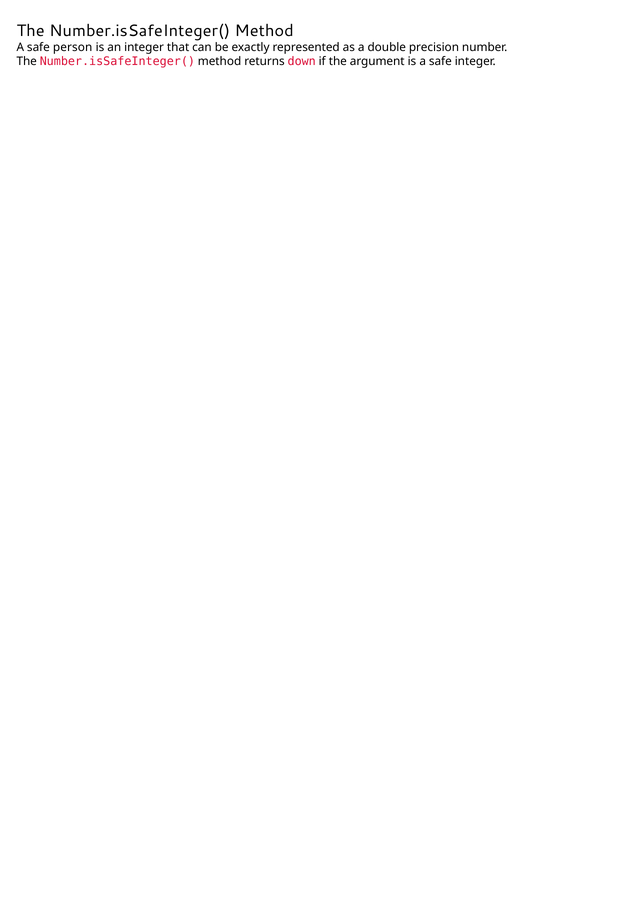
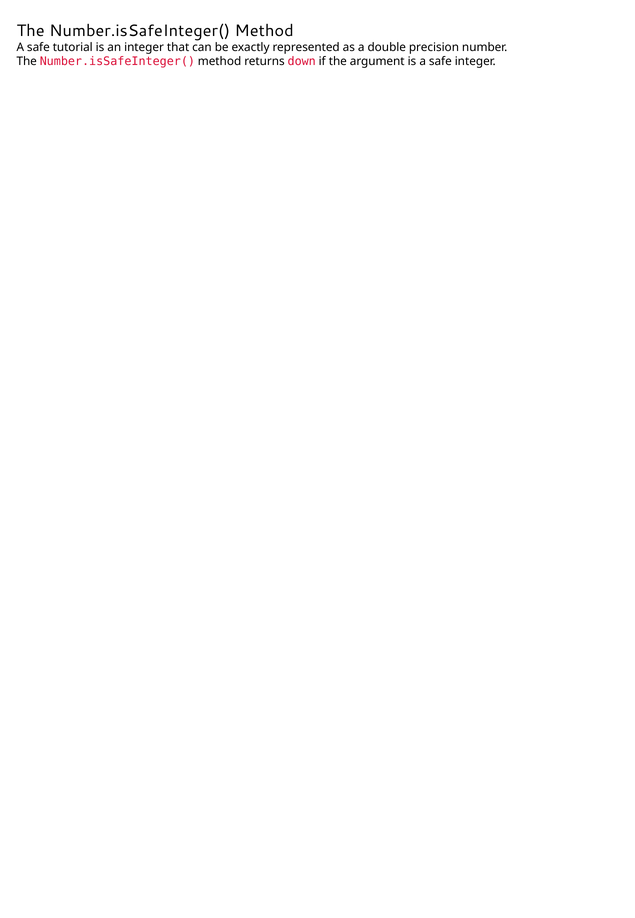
person: person -> tutorial (73, 47)
